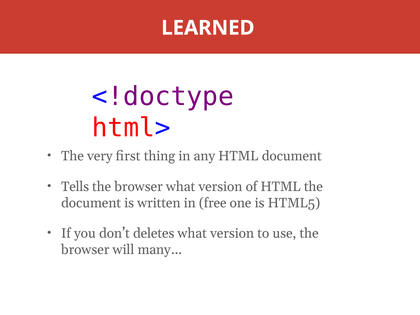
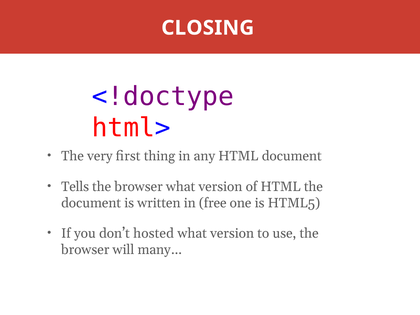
LEARNED: LEARNED -> CLOSING (208, 28)
deletes: deletes -> hosted (154, 233)
